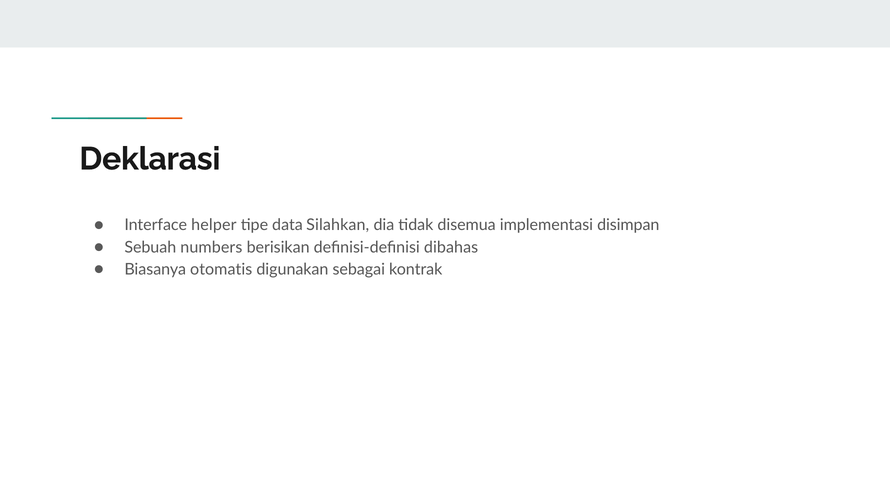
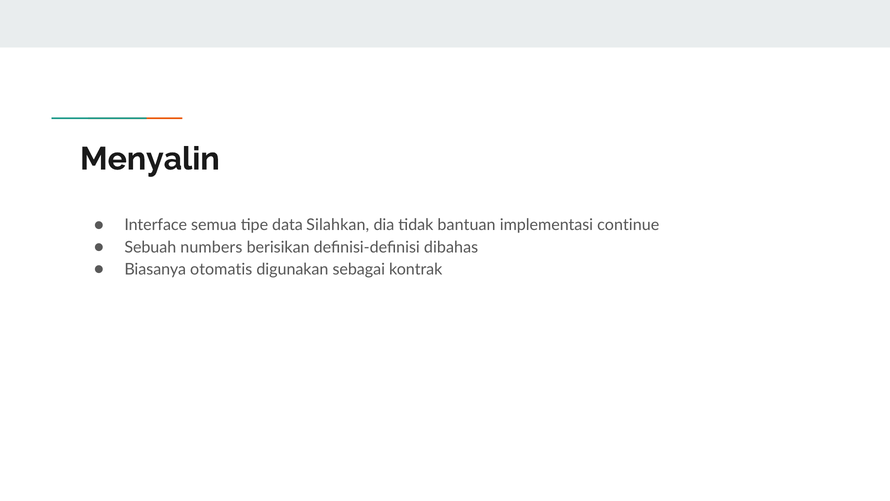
Deklarasi: Deklarasi -> Menyalin (150, 159)
helper: helper -> semua (214, 225)
disemua: disemua -> bantuan (467, 225)
disimpan: disimpan -> continue (628, 225)
